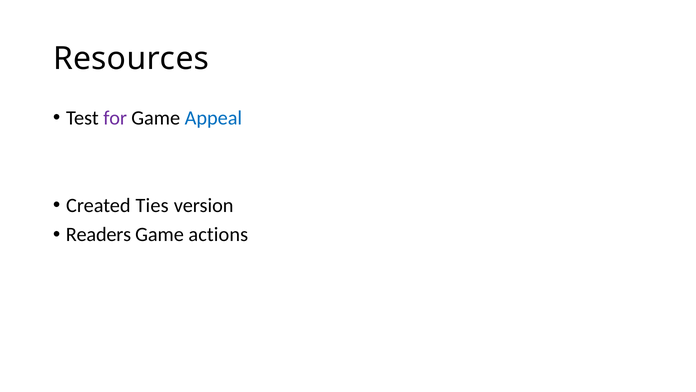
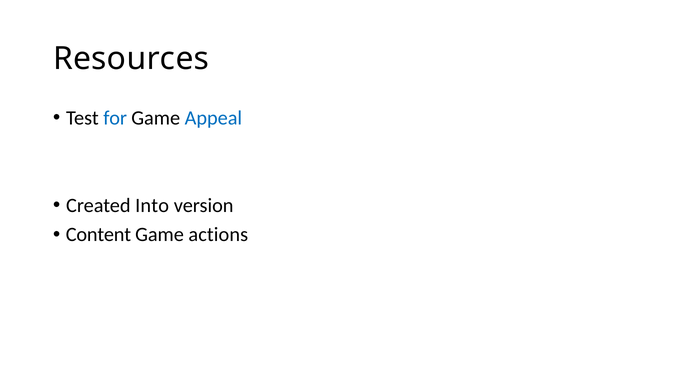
for colour: purple -> blue (115, 118)
Ties: Ties -> Into (152, 205)
Readers: Readers -> Content (98, 234)
